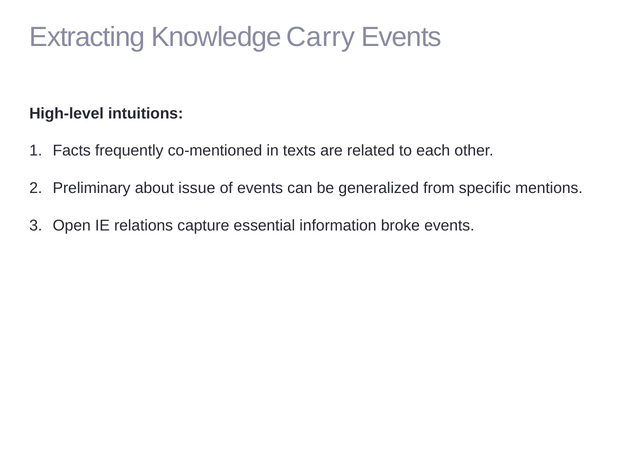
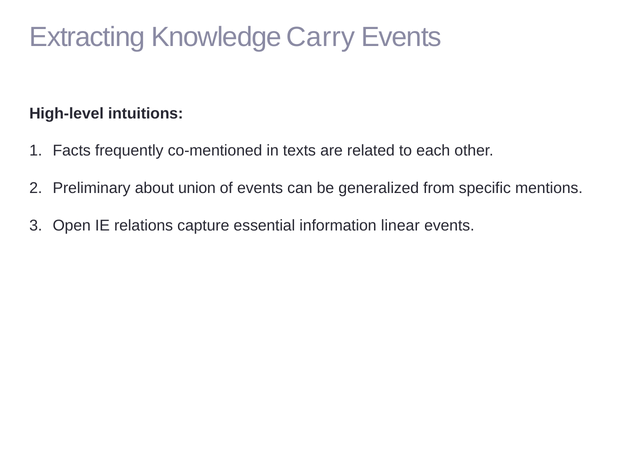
issue: issue -> union (197, 188)
broke: broke -> linear (400, 226)
